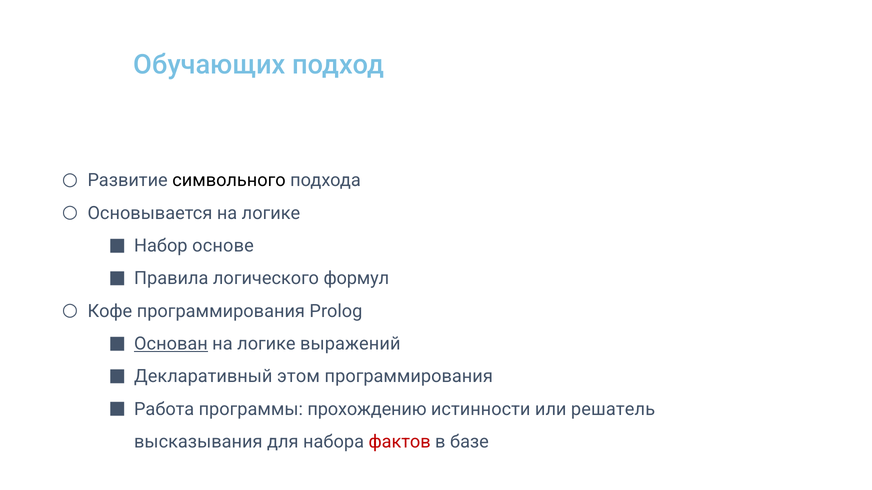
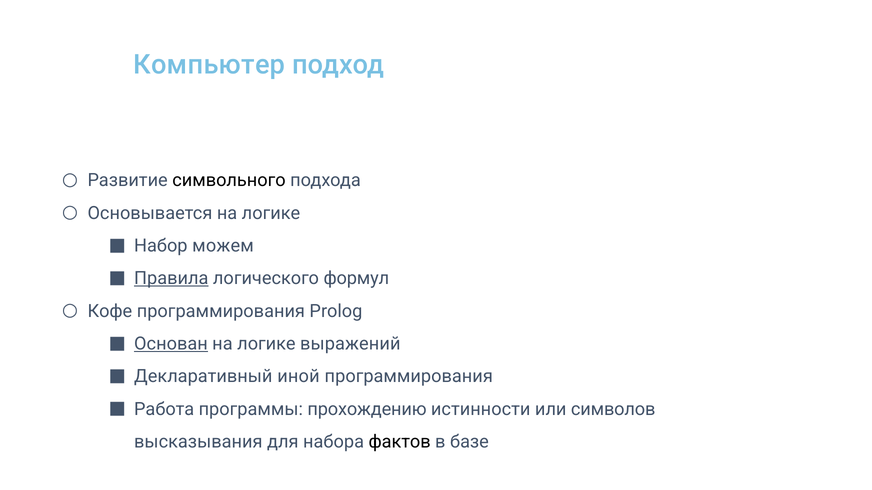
Обучающих: Обучающих -> Компьютер (209, 65)
основе: основе -> можем (223, 246)
Правила underline: none -> present (171, 279)
этом: этом -> иной (298, 377)
решатель: решатель -> символов (613, 409)
фактов colour: red -> black (400, 442)
